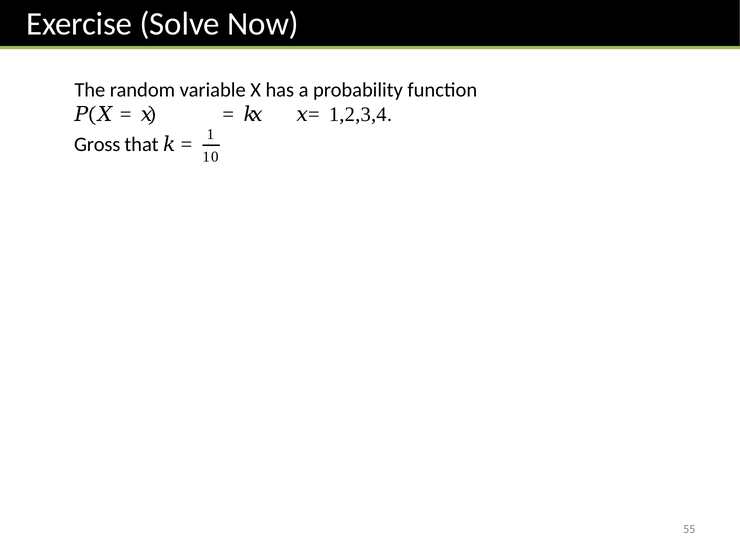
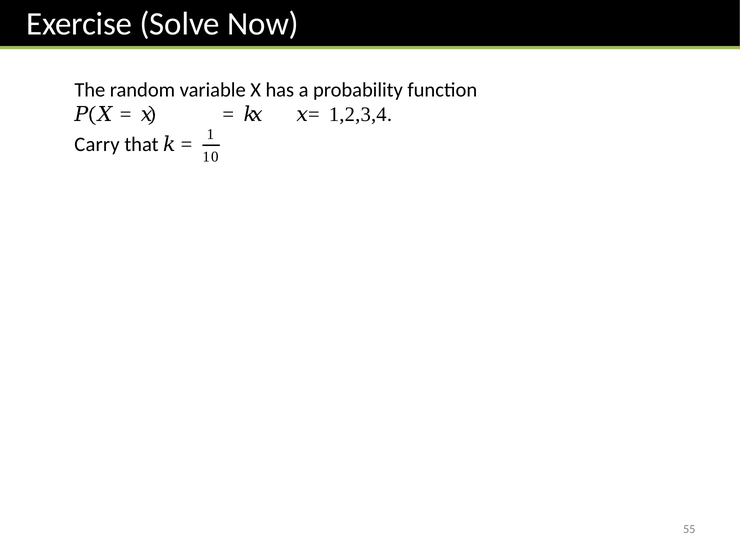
Gross: Gross -> Carry (97, 144)
